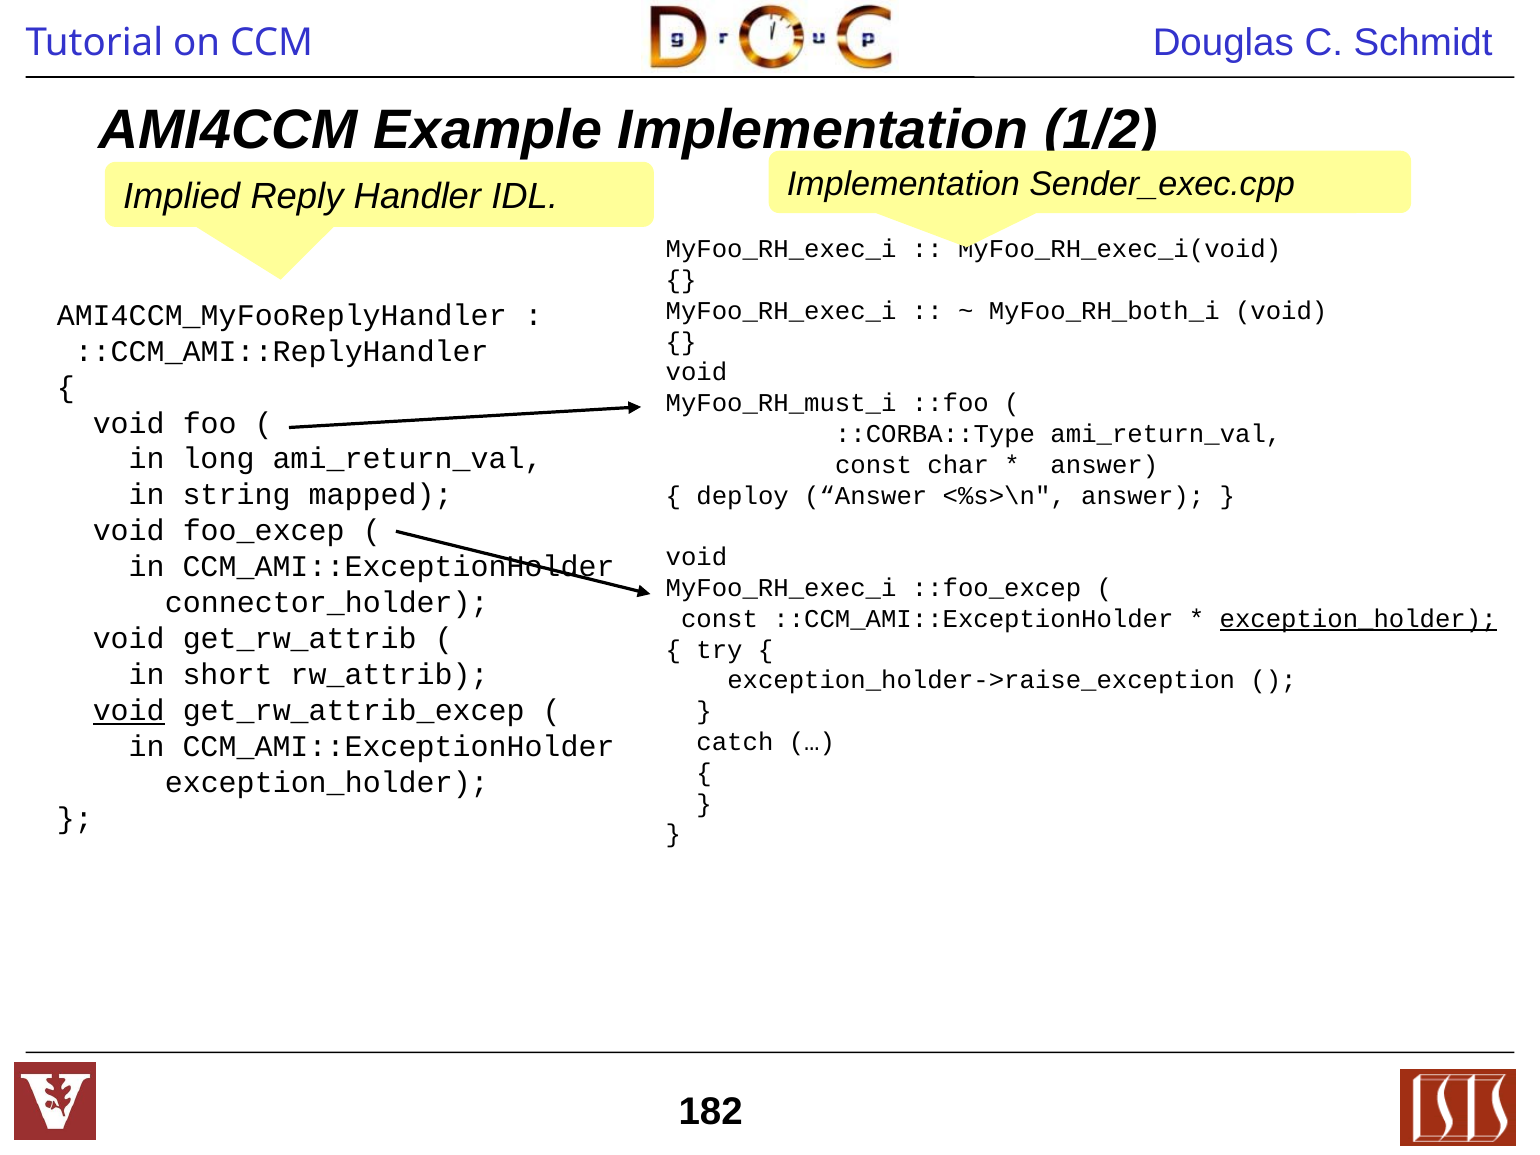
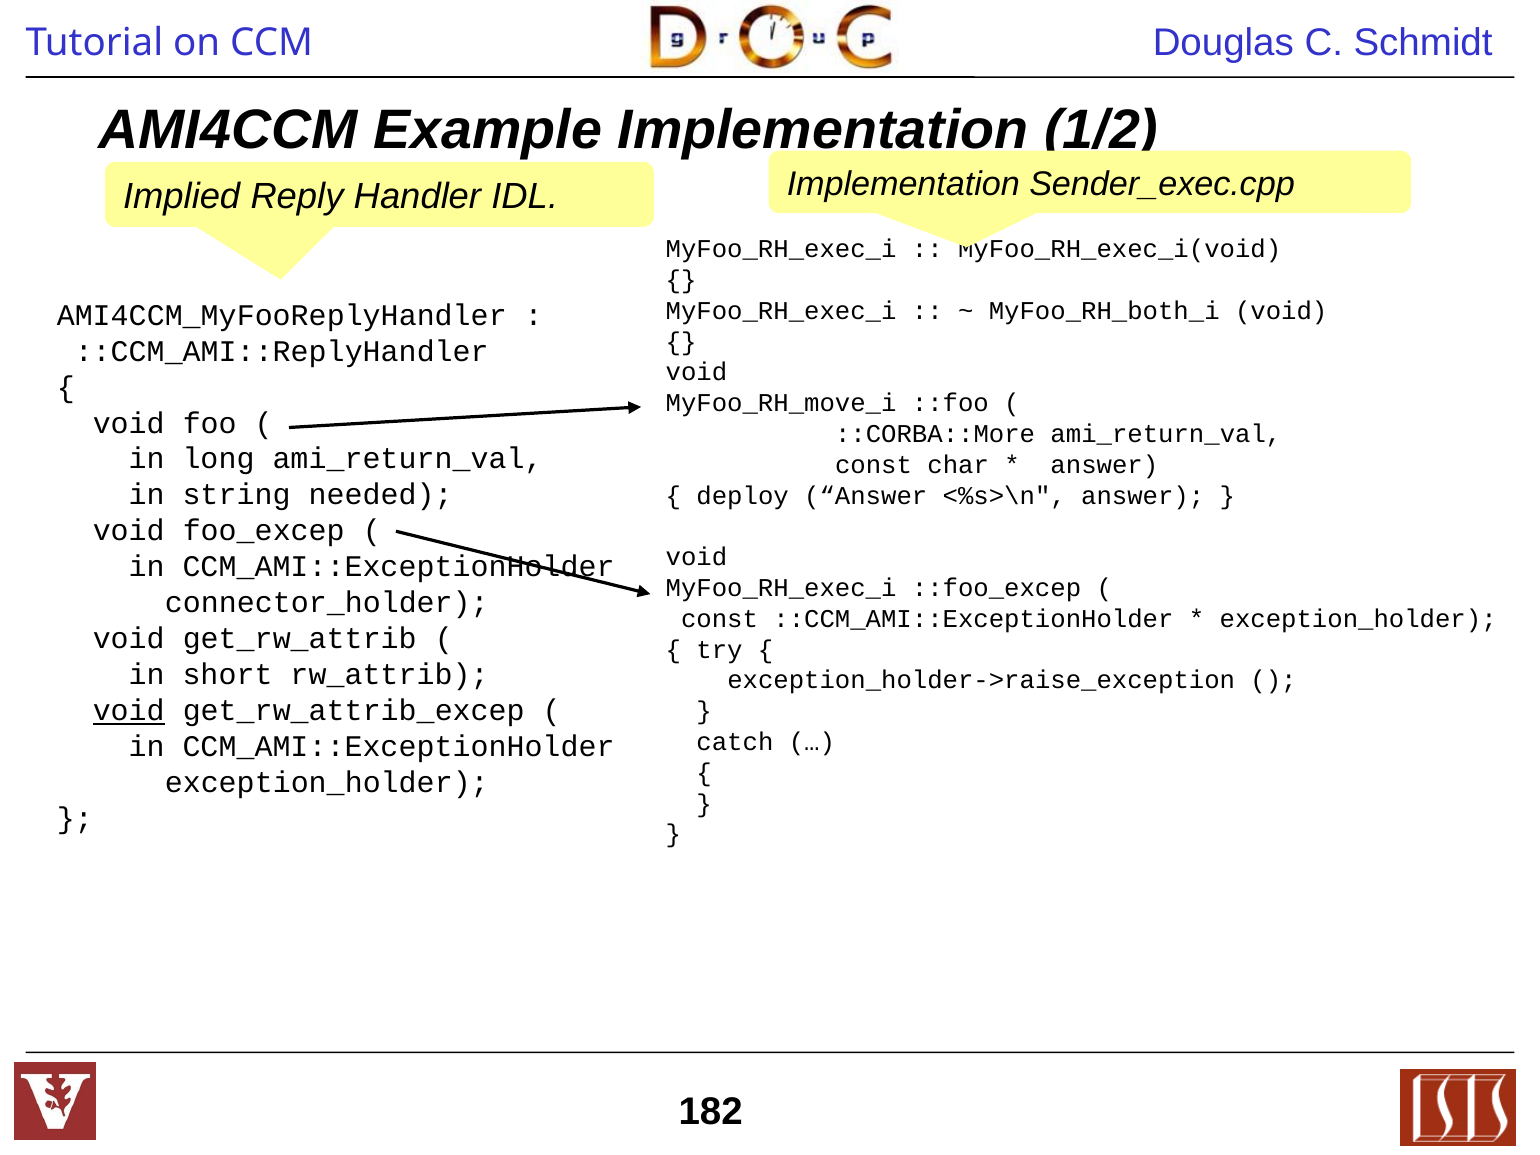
MyFoo_RH_must_i: MyFoo_RH_must_i -> MyFoo_RH_move_i (781, 403)
::CORBA::Type: ::CORBA::Type -> ::CORBA::More (935, 434)
mapped: mapped -> needed (381, 495)
exception_holder underline: present -> none (1358, 619)
